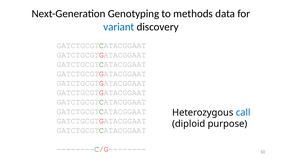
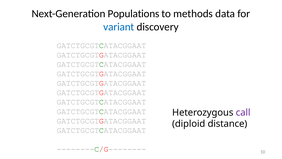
Genotyping: Genotyping -> Populations (134, 14)
call colour: blue -> purple (243, 112)
purpose: purpose -> distance (227, 124)
